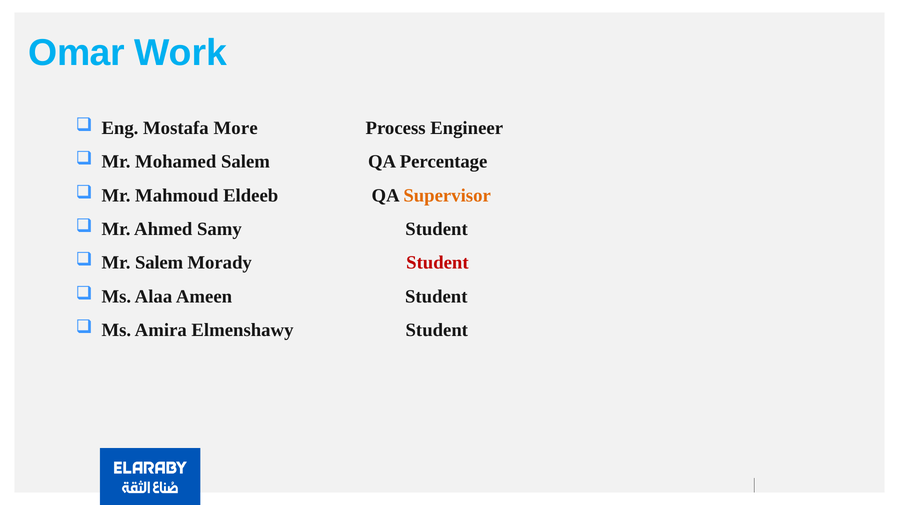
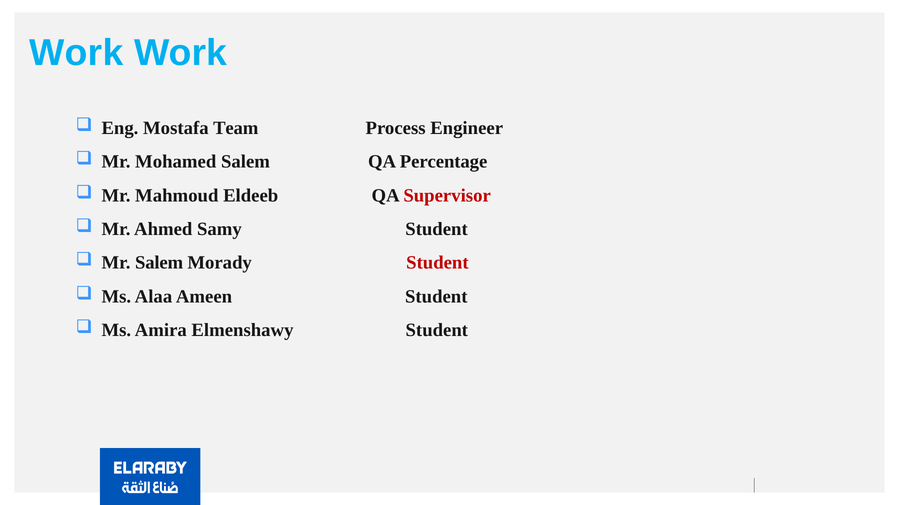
Omar: Omar -> Work (76, 53)
More: More -> Team (236, 128)
Supervisor colour: orange -> red (447, 195)
